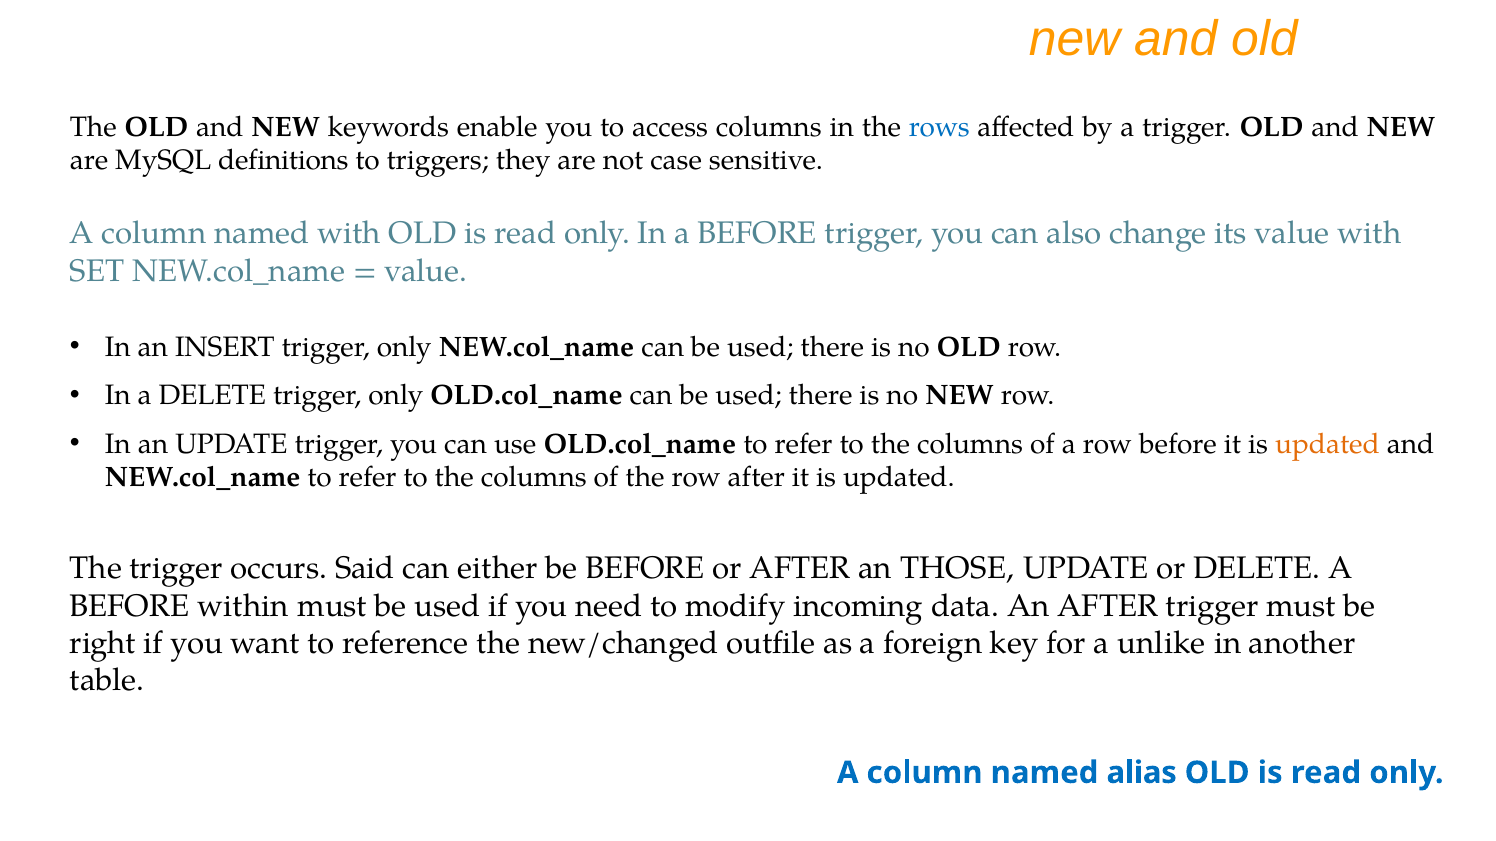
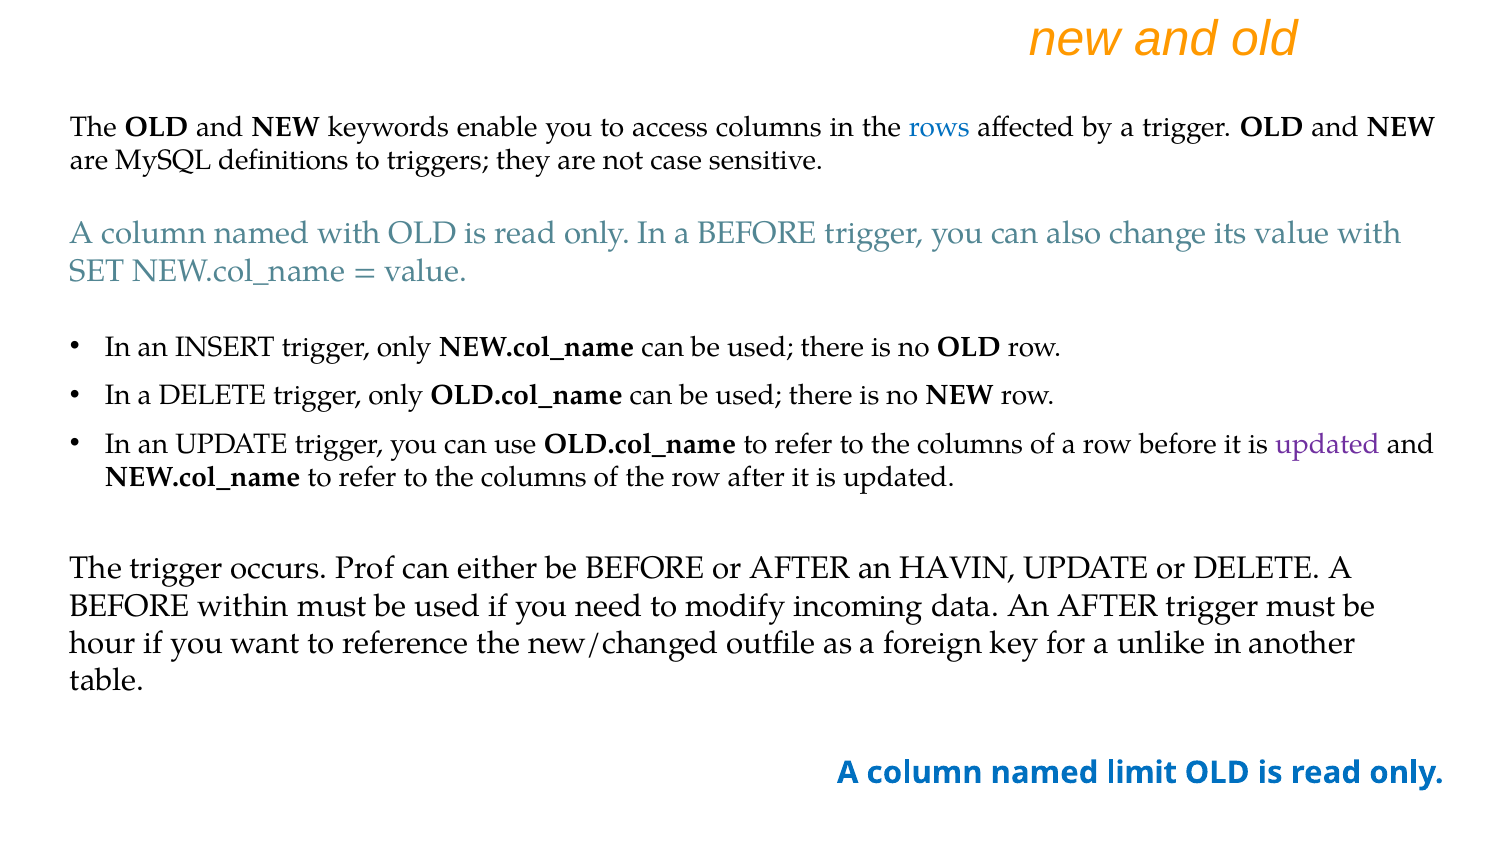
updated colour: orange -> purple (1327, 444)
Said: Said -> Prof (365, 569)
THOSE: THOSE -> HAVIN (958, 569)
right: right -> hour (103, 644)
alias: alias -> limit (1142, 773)
